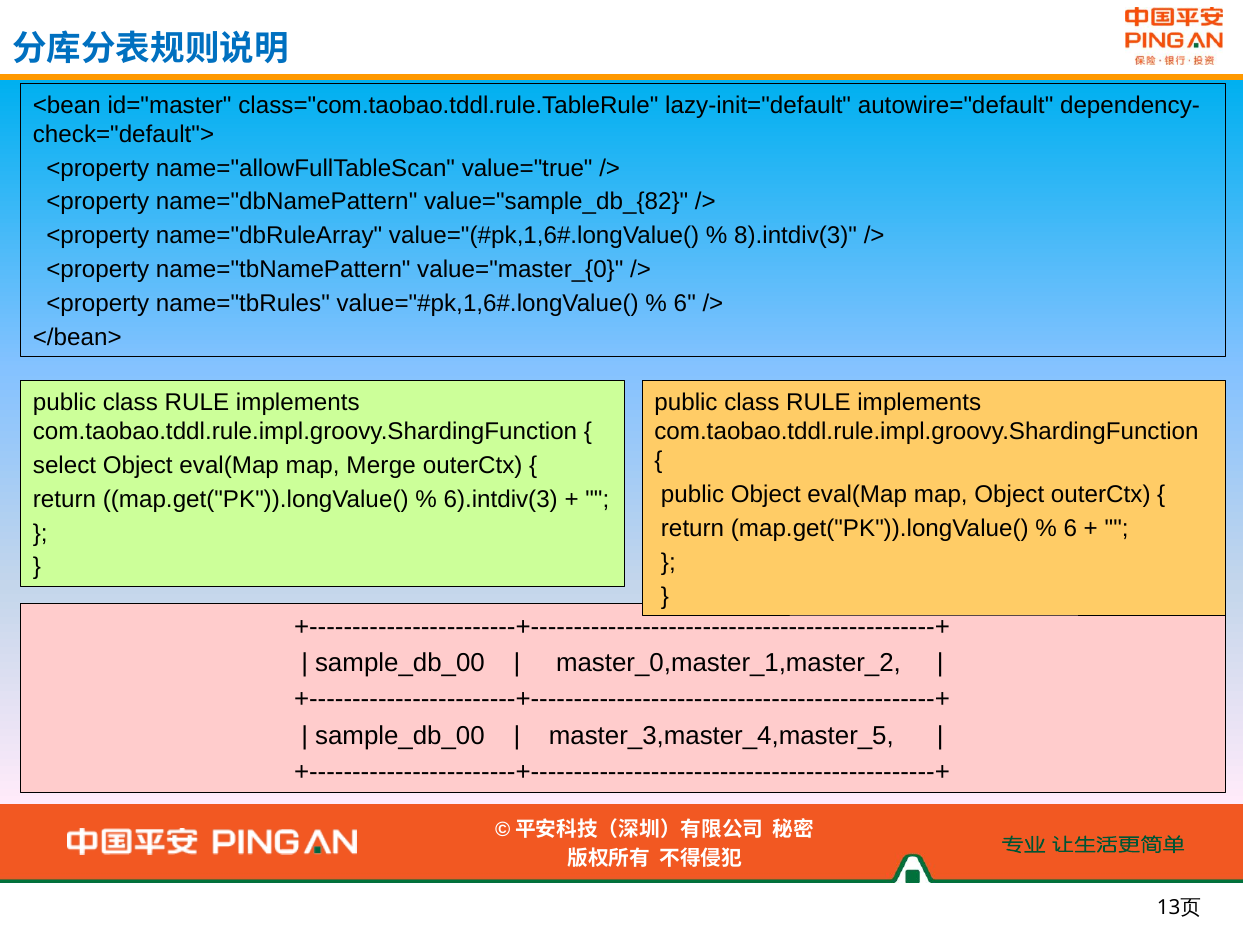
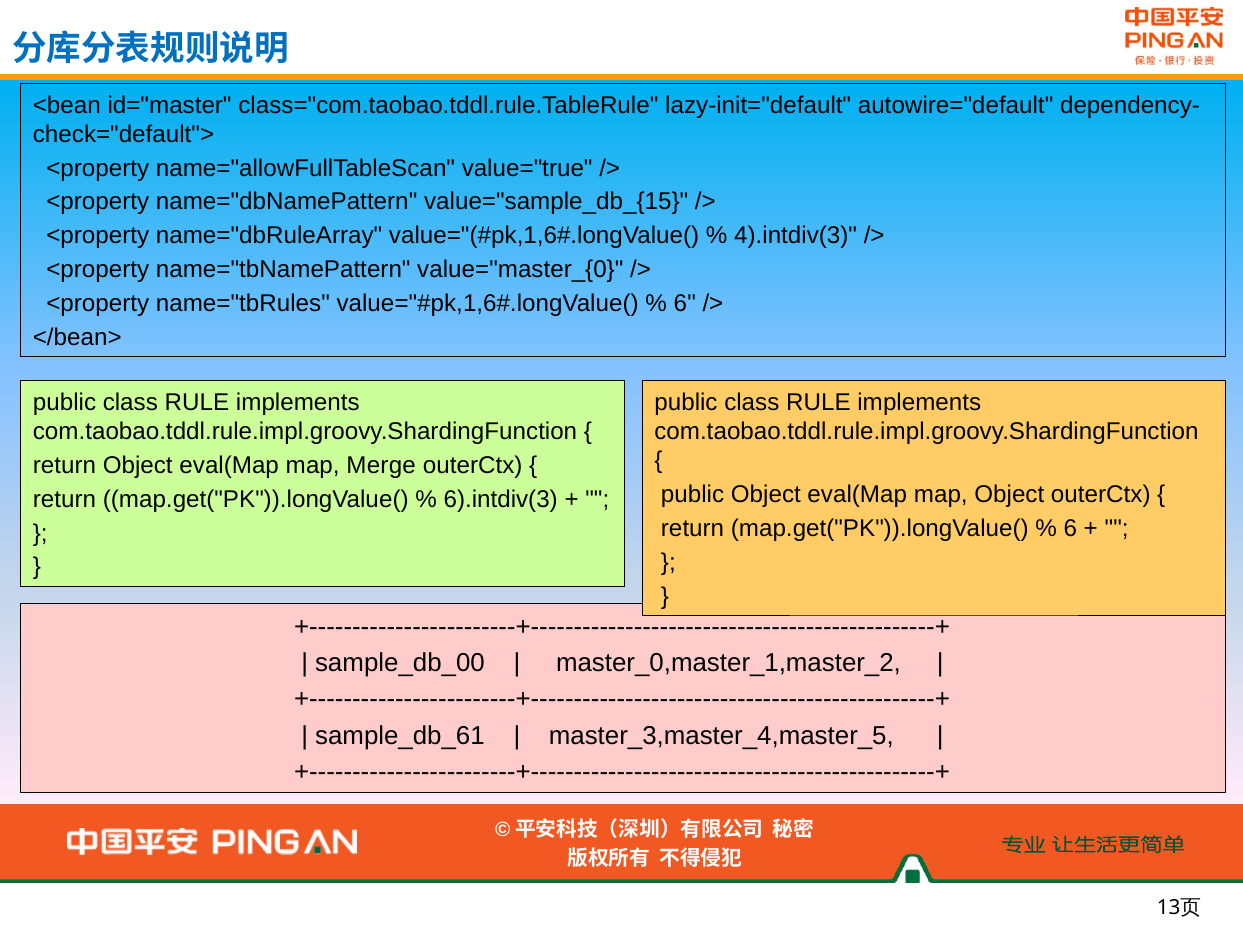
value="sample_db_{82: value="sample_db_{82 -> value="sample_db_{15 (556, 202)
8).intdiv(3: 8).intdiv(3 -> 4).intdiv(3 (796, 236)
select: select -> return (65, 465)
sample_db_00: sample_db_00 -> sample_db_61 (400, 735)
